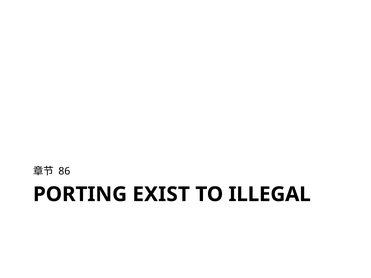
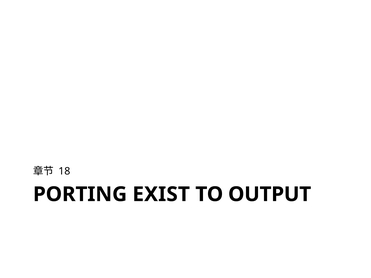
86: 86 -> 18 (64, 171)
ILLEGAL: ILLEGAL -> OUTPUT (270, 194)
